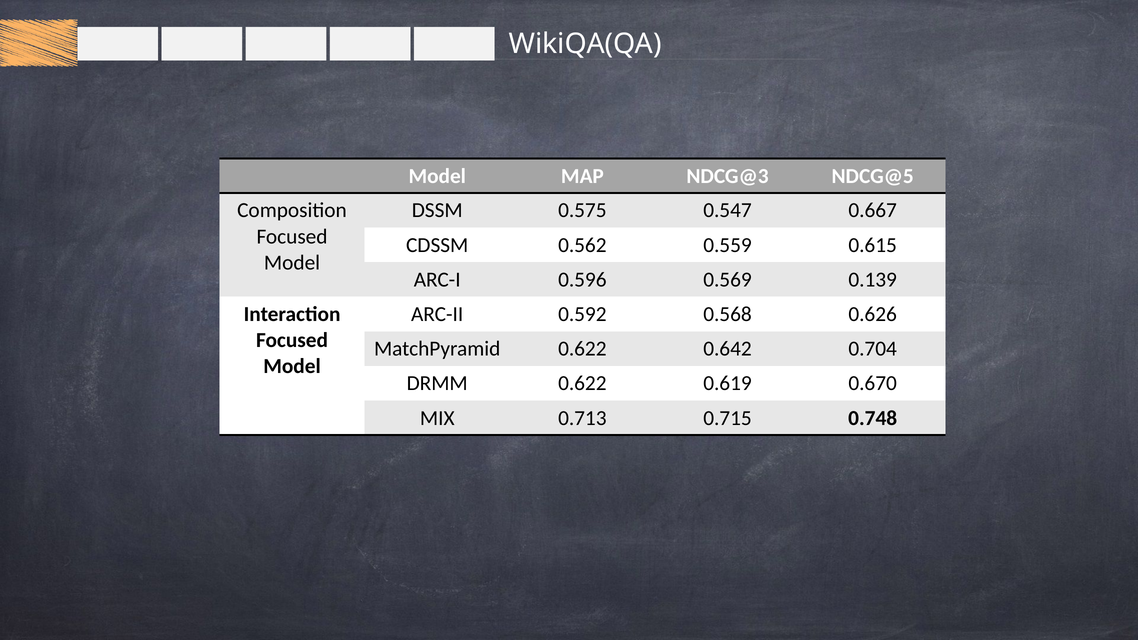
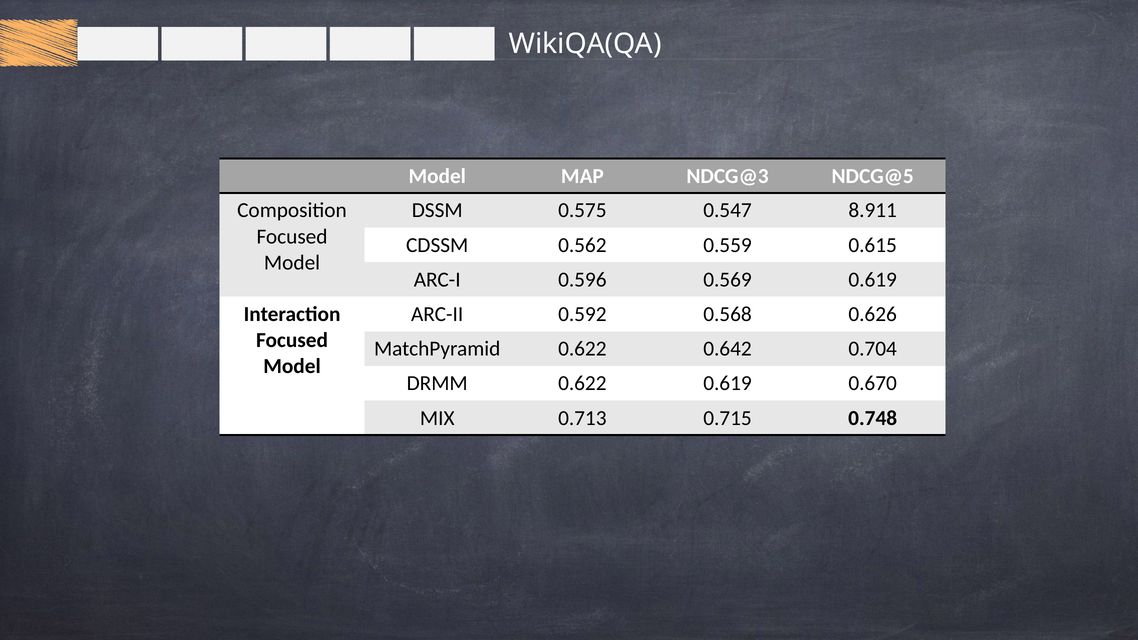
0.667: 0.667 -> 8.911 (873, 210)
0.569 0.139: 0.139 -> 0.619 (873, 280)
